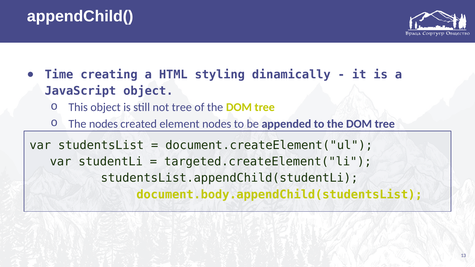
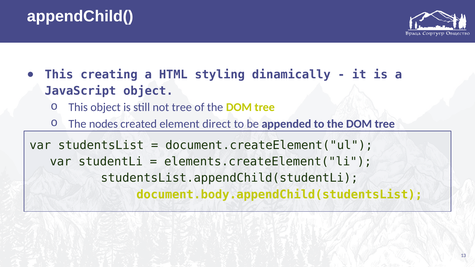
Time: Time -> This (59, 75)
element nodes: nodes -> direct (217, 124)
targeted.createElement("li: targeted.createElement("li -> elements.createElement("li (268, 162)
